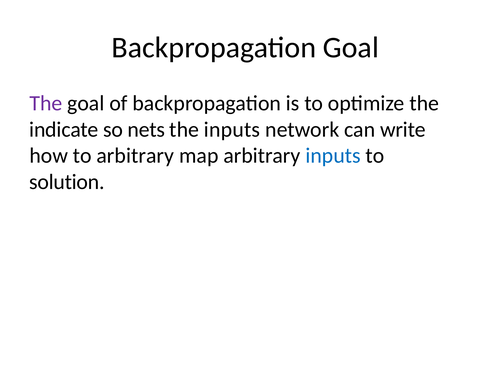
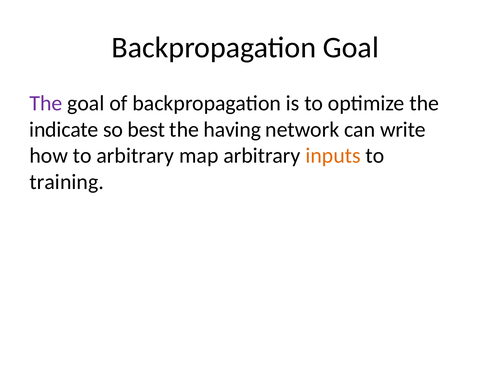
nets: nets -> best (146, 129)
the inputs: inputs -> having (232, 129)
inputs colour: blue -> orange (333, 155)
solution: solution -> training (67, 182)
